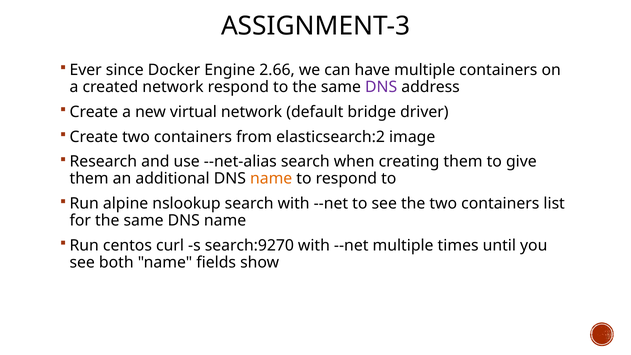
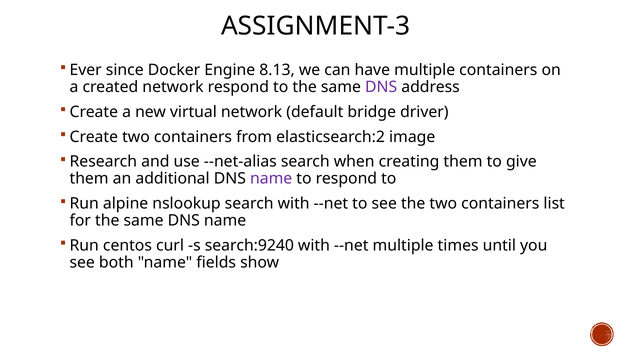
2.66: 2.66 -> 8.13 (277, 70)
name colour: orange -> purple (271, 179)
search:9270: search:9270 -> search:9240 (249, 246)
